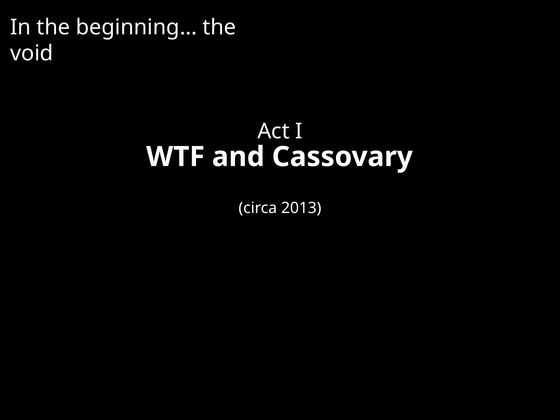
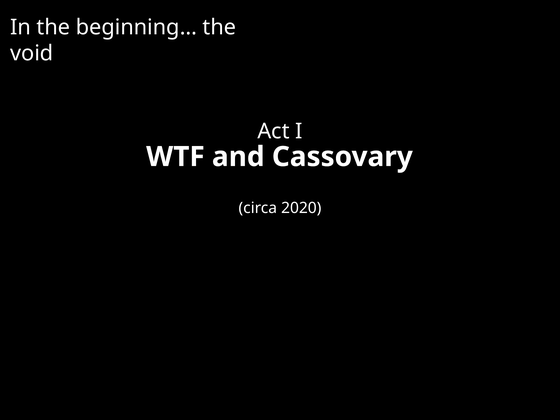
2013: 2013 -> 2020 (301, 208)
